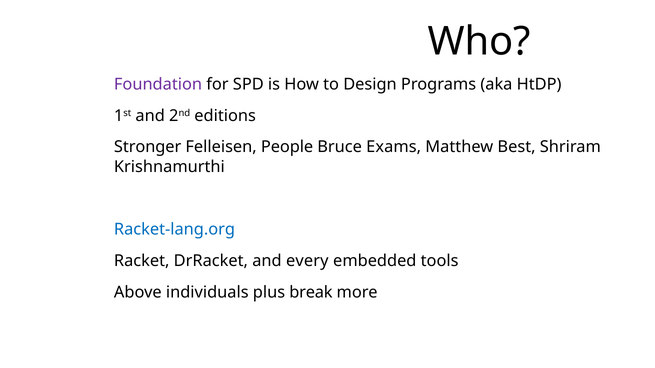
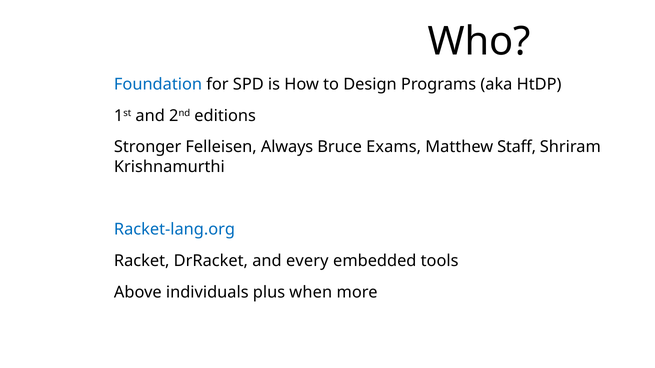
Foundation colour: purple -> blue (158, 84)
People: People -> Always (287, 147)
Best: Best -> Staff (517, 147)
break: break -> when (311, 293)
